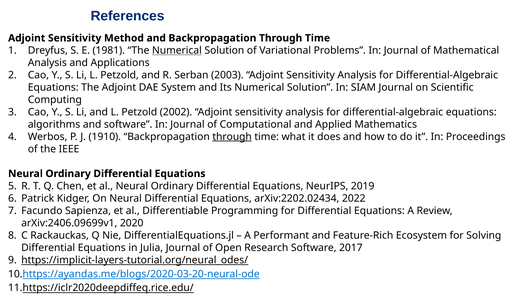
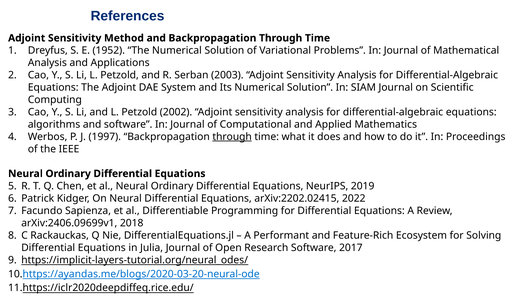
1981: 1981 -> 1952 (109, 50)
Numerical underline: present -> none (177, 50)
1910: 1910 -> 1997 (105, 136)
arXiv:2202.02434: arXiv:2202.02434 -> arXiv:2202.02415 (297, 198)
2020: 2020 -> 2018 (132, 223)
